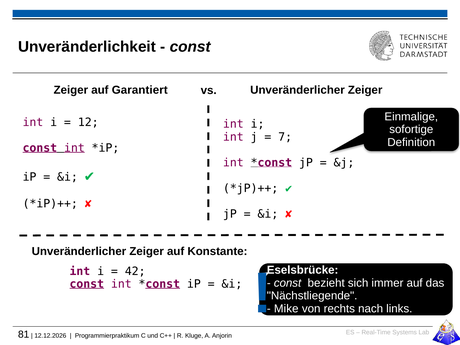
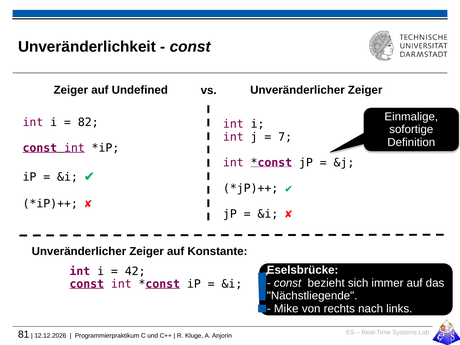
Garantiert: Garantiert -> Undefined (140, 90)
12: 12 -> 82 (88, 122)
